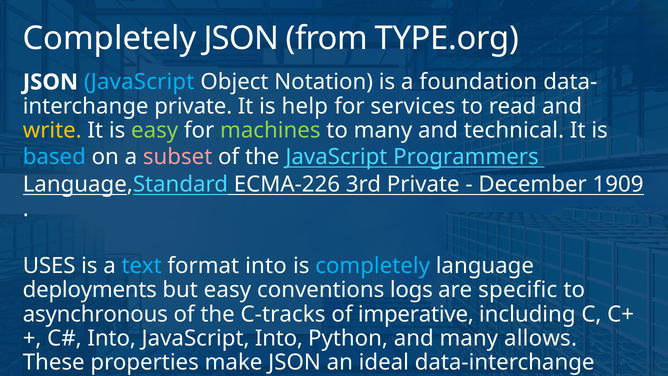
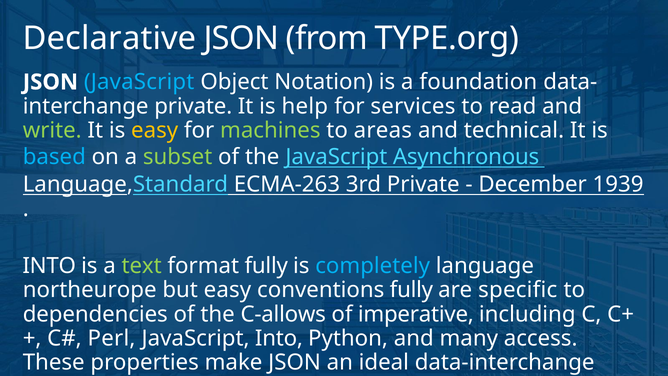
Completely: Completely -> Declarative (110, 38)
write colour: yellow -> light green (52, 130)
easy colour: light green -> yellow (155, 130)
to many: many -> areas (383, 130)
subset colour: pink -> light green (178, 157)
Programmers: Programmers -> Asynchronous (466, 157)
ECMA-226: ECMA-226 -> ECMA-263 (287, 184)
1909: 1909 -> 1939 (618, 184)
USES: USES -> INTO (49, 266)
text colour: light blue -> light green (142, 266)
format into: into -> fully (266, 266)
deployments: deployments -> northeurope (90, 290)
conventions logs: logs -> fully (411, 290)
asynchronous: asynchronous -> dependencies (95, 314)
C-tracks: C-tracks -> C-allows (283, 314)
Into: Into -> Perl (112, 338)
allows: allows -> access (541, 338)
